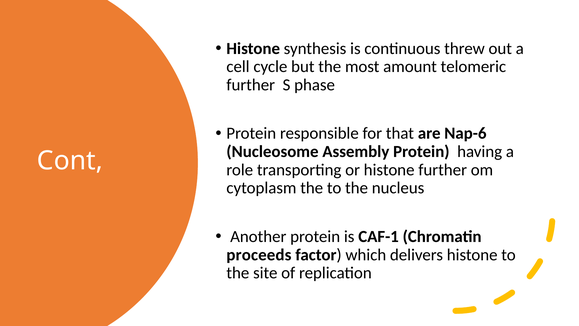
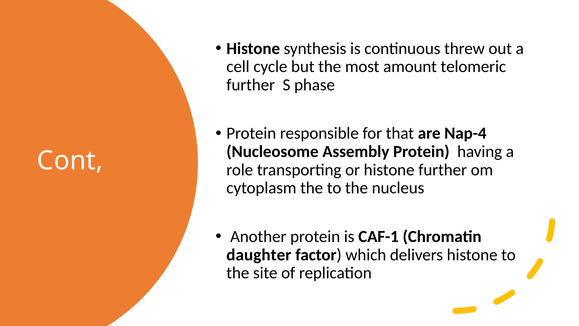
Nap-6: Nap-6 -> Nap-4 (465, 133)
proceeds: proceeds -> daughter (259, 255)
